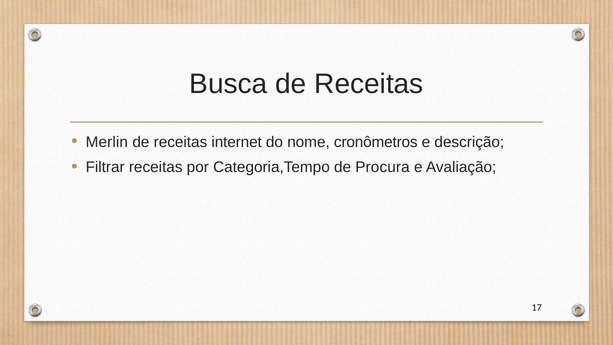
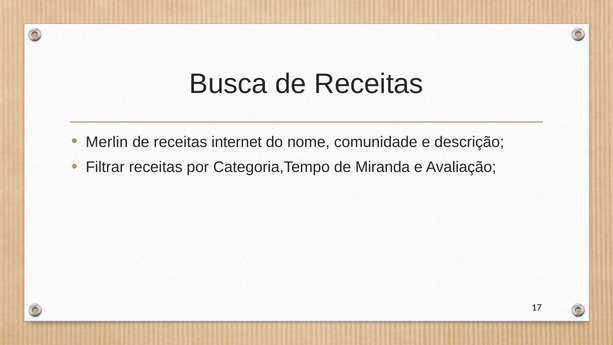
cronômetros: cronômetros -> comunidade (376, 142)
Procura: Procura -> Miranda (383, 167)
